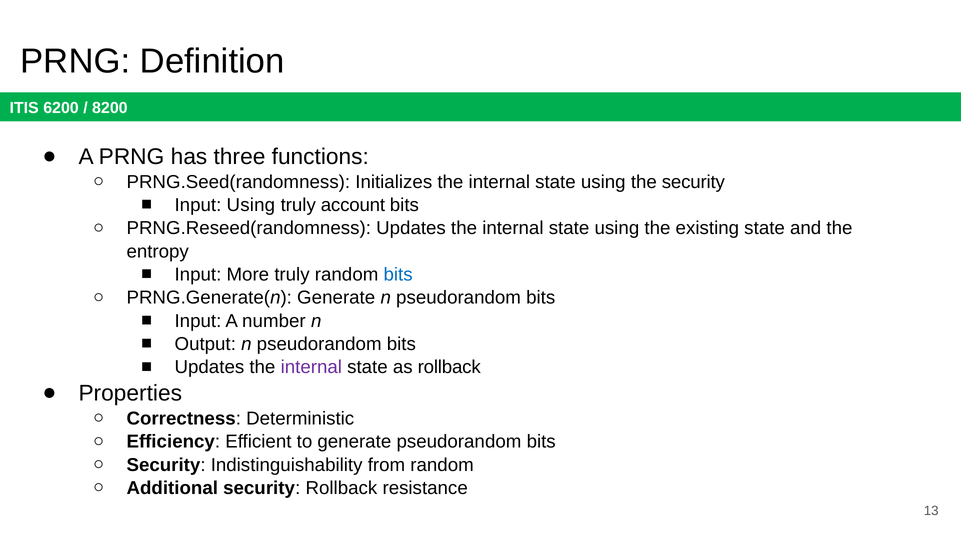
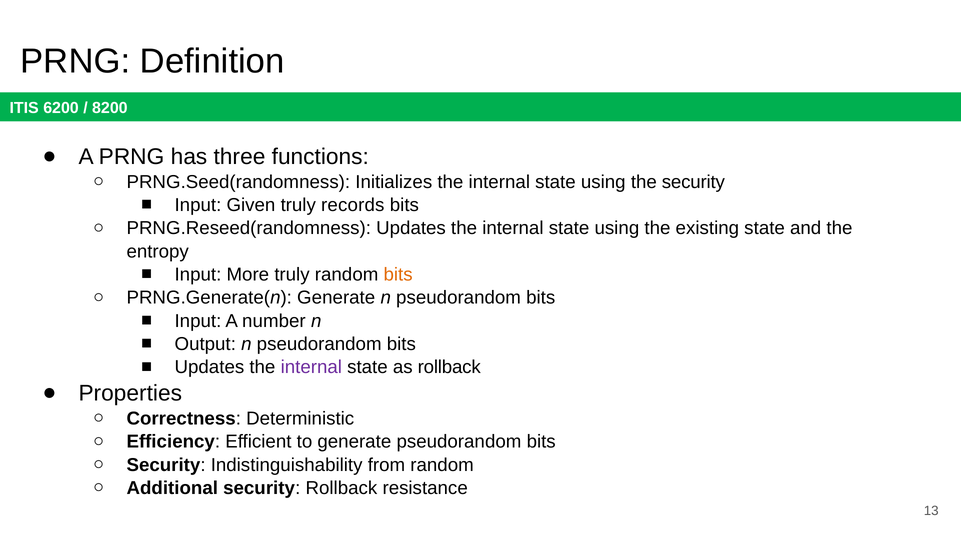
Input Using: Using -> Given (251, 205)
account: account -> records (353, 205)
bits colour: blue -> orange (398, 275)
